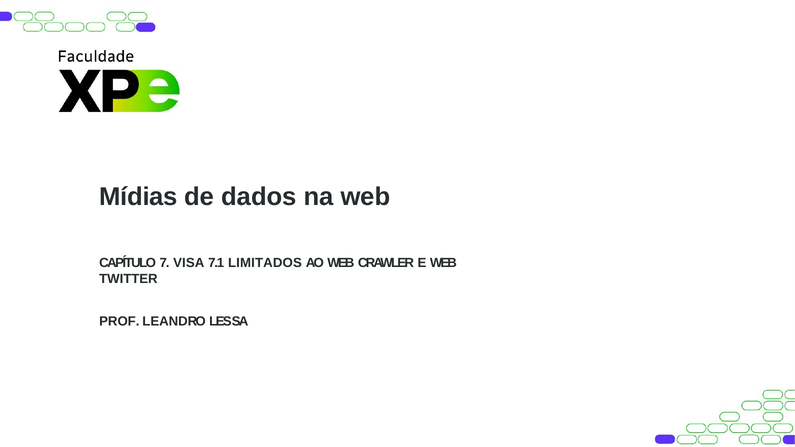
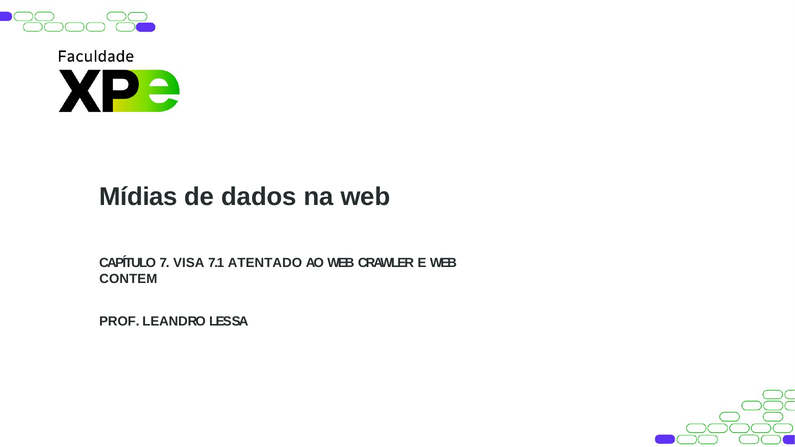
LIMITADOS: LIMITADOS -> ATENTADO (265, 263)
TWITTER: TWITTER -> CONTEM (128, 279)
